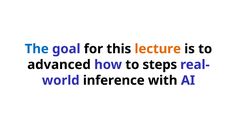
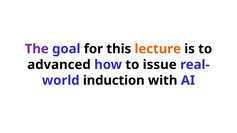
The colour: blue -> purple (37, 49)
steps: steps -> issue (160, 65)
inference: inference -> induction (114, 81)
